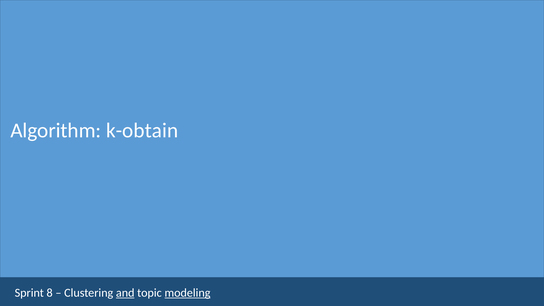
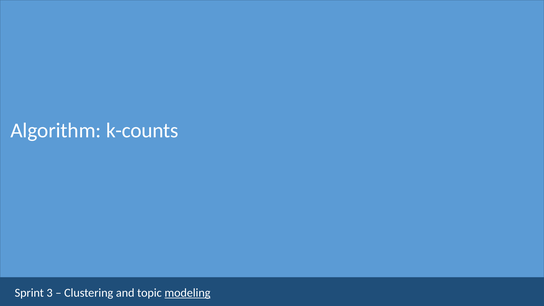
k-obtain: k-obtain -> k-counts (142, 130)
8: 8 -> 3 (50, 293)
and underline: present -> none (125, 293)
